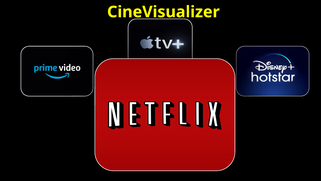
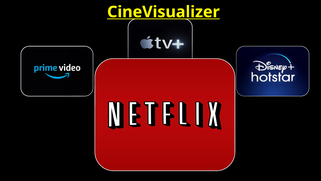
CineVisualizer underline: none -> present (163, 12)
